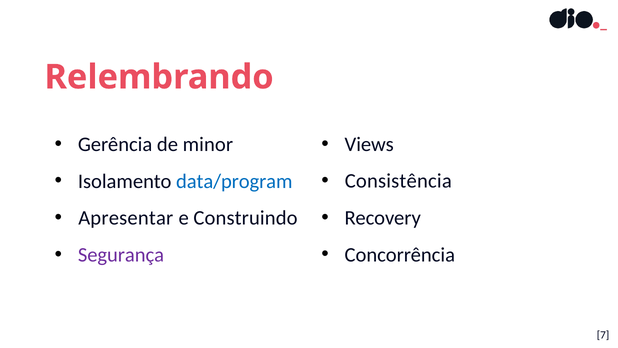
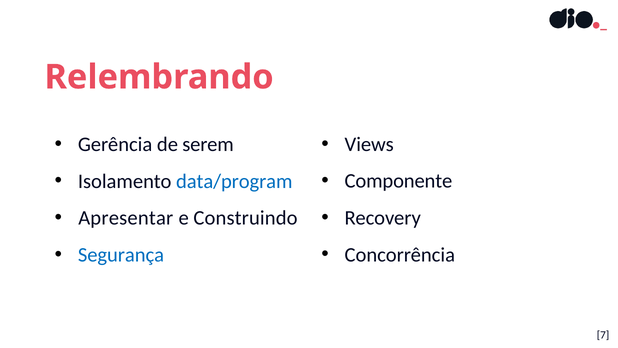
minor: minor -> serem (208, 144)
Consistência: Consistência -> Componente (398, 181)
Segurança colour: purple -> blue (121, 255)
